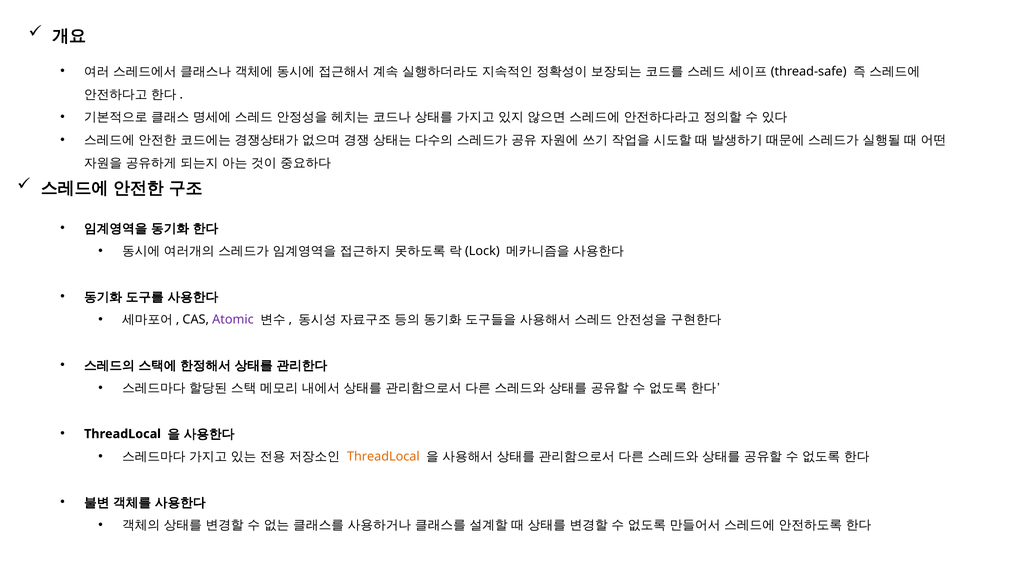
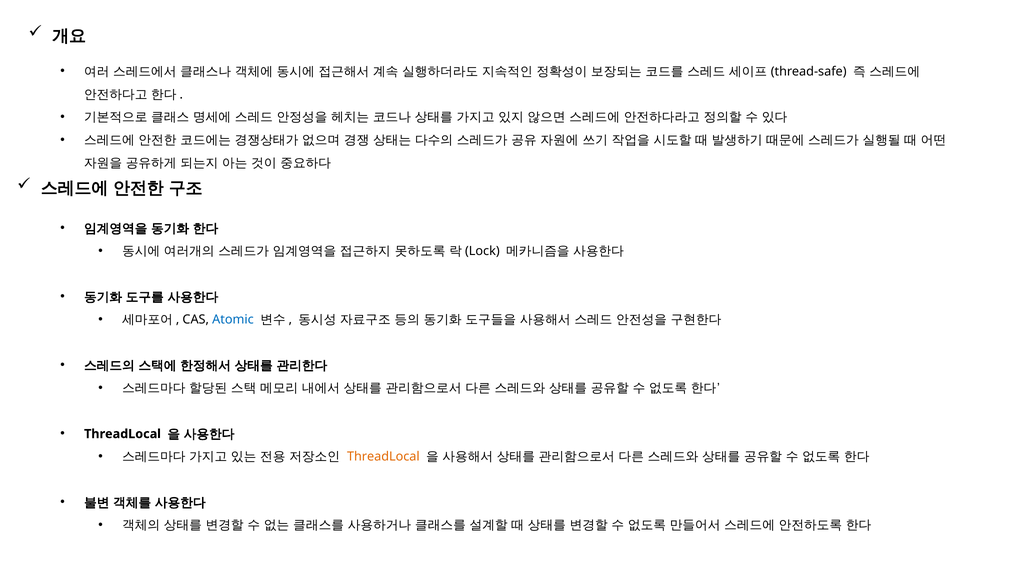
Atomic colour: purple -> blue (233, 320)
